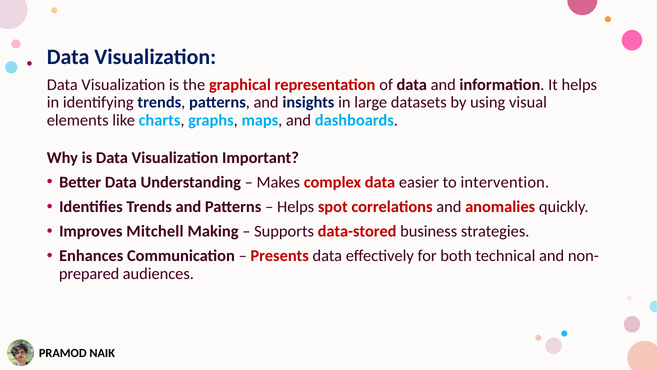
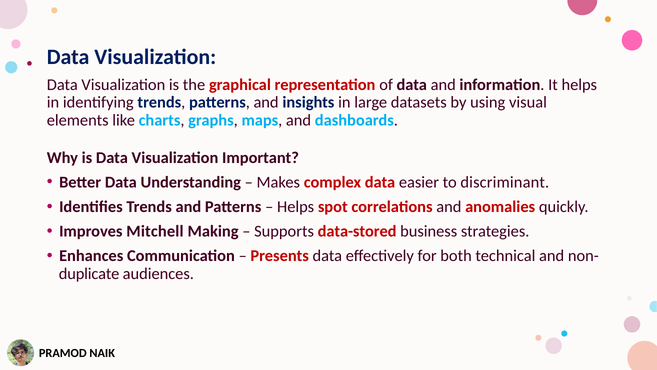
intervention: intervention -> discriminant (505, 182)
prepared: prepared -> duplicate (89, 273)
